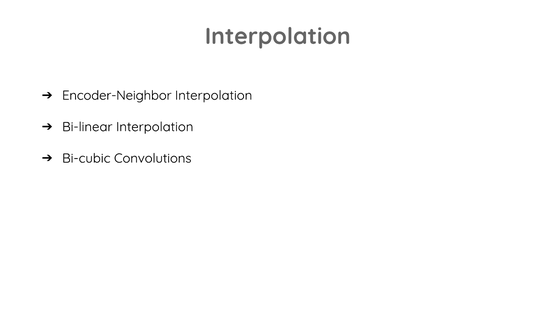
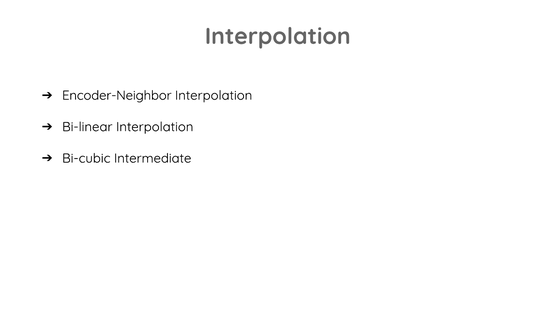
Convolutions: Convolutions -> Intermediate (153, 158)
